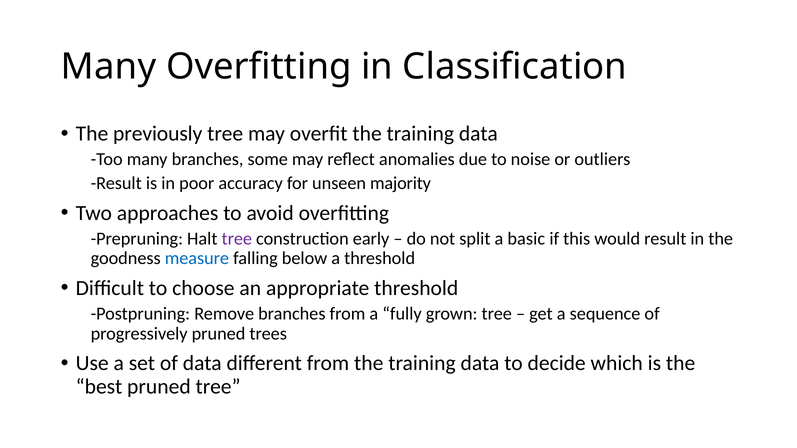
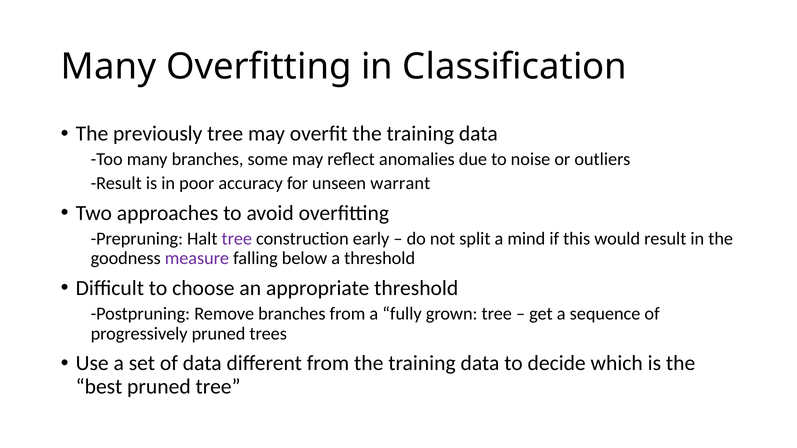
majority: majority -> warrant (400, 183)
basic: basic -> mind (526, 239)
measure colour: blue -> purple (197, 259)
